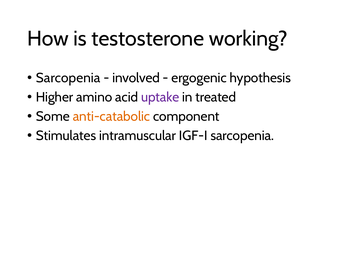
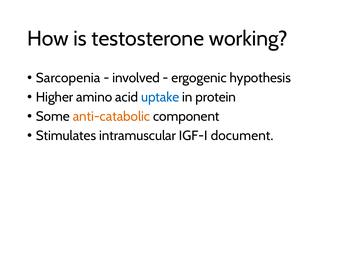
uptake colour: purple -> blue (160, 97)
treated: treated -> protein (216, 97)
IGF-I sarcopenia: sarcopenia -> document (242, 136)
